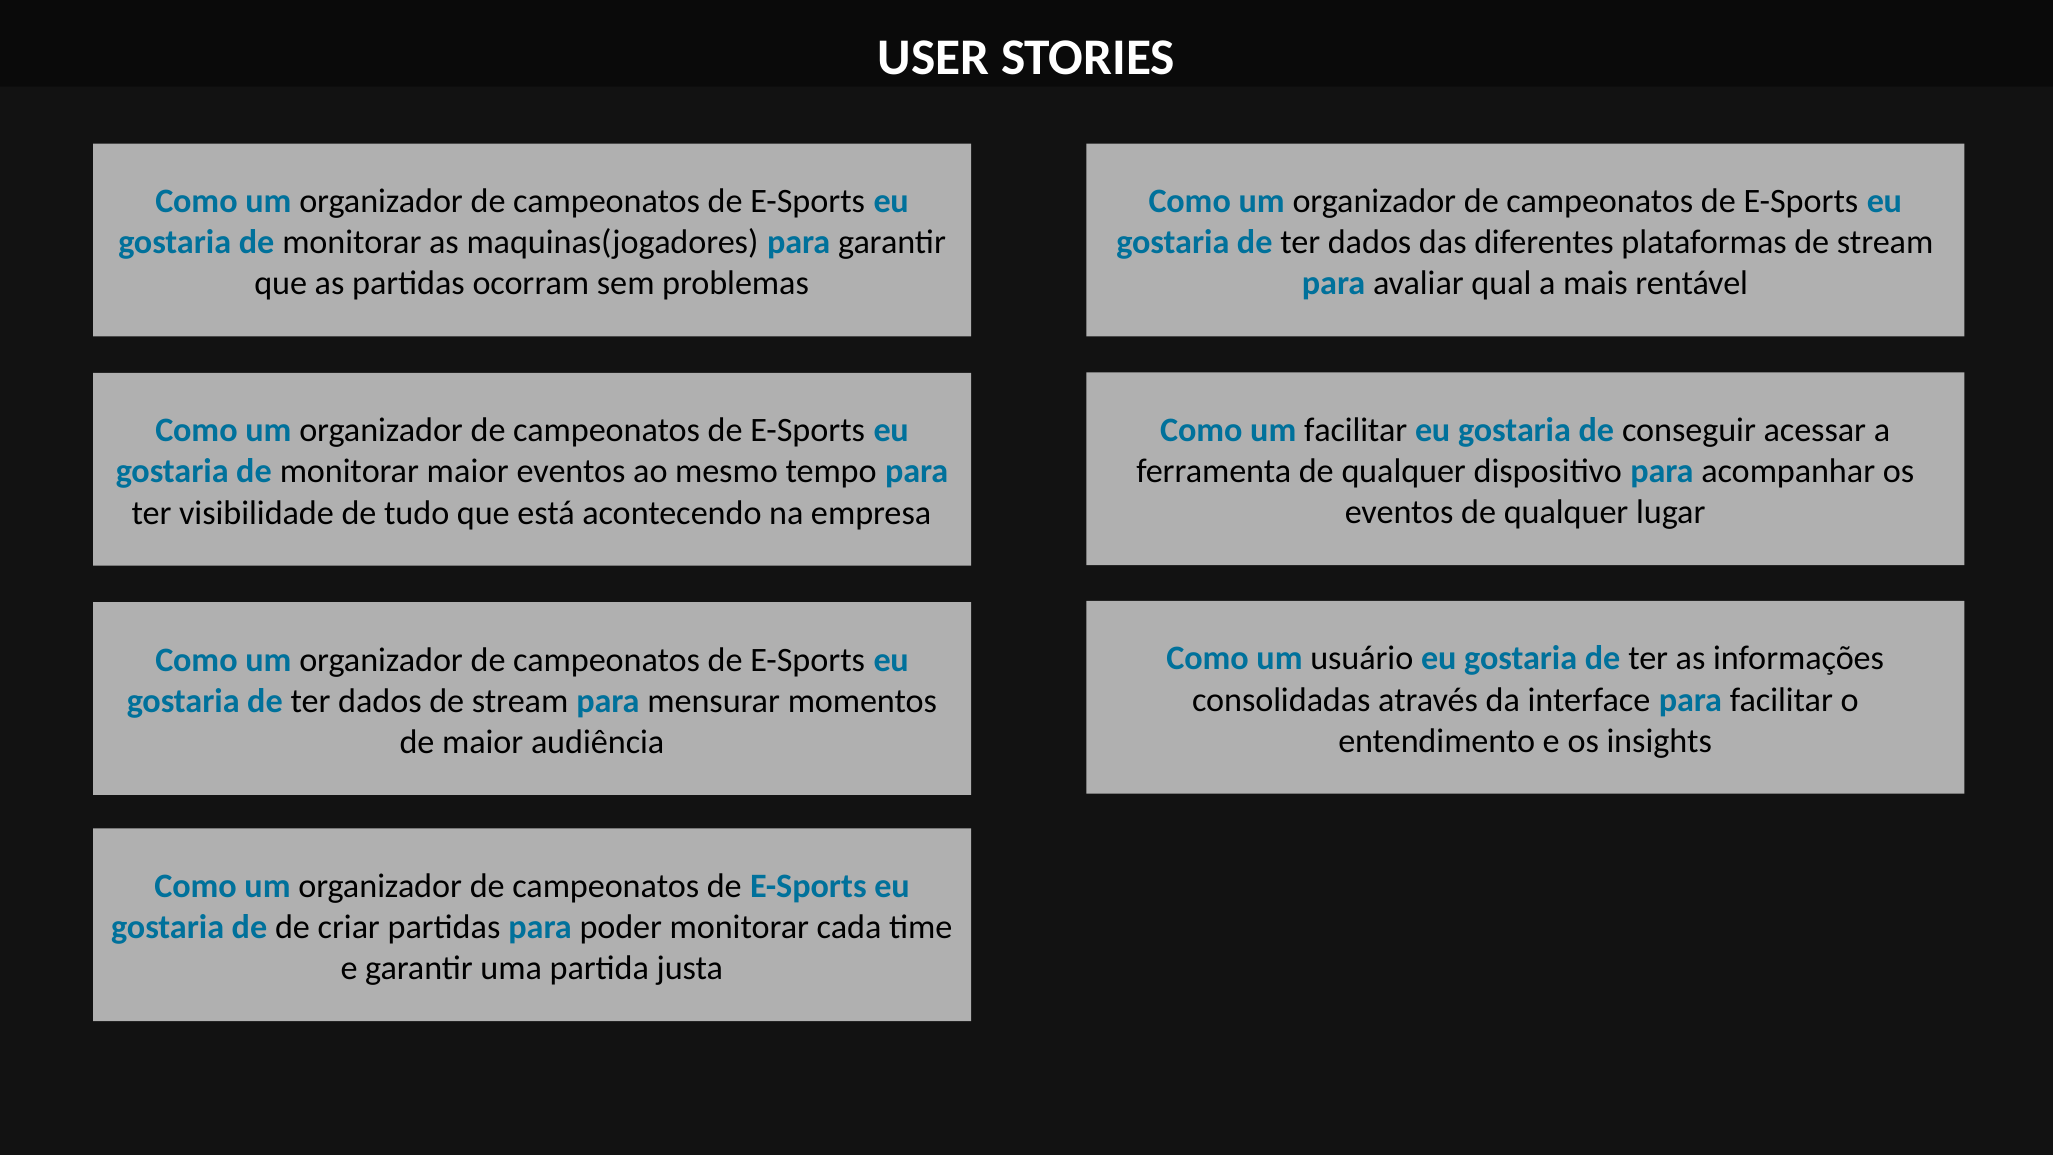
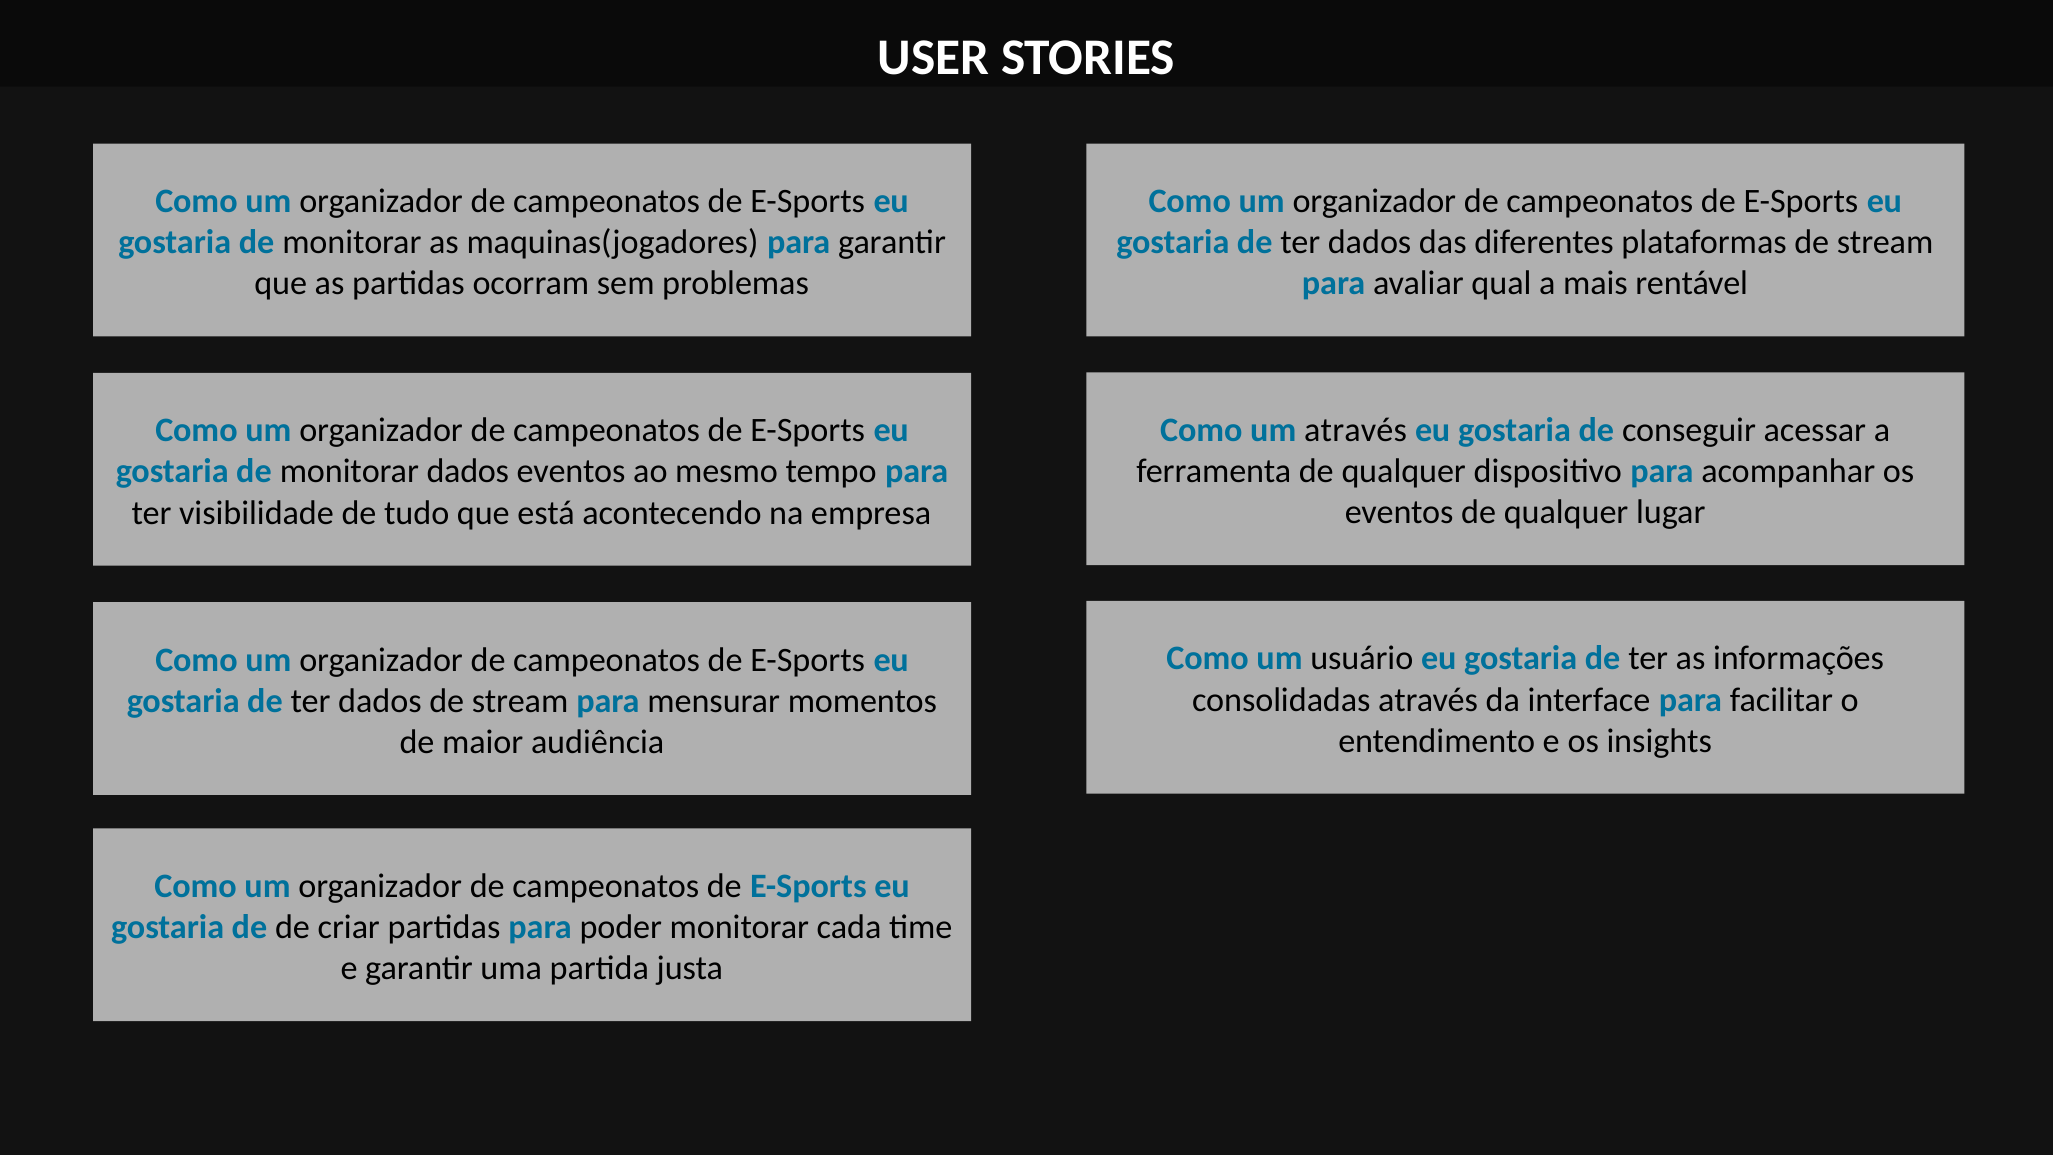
um facilitar: facilitar -> através (1356, 430)
monitorar maior: maior -> dados (468, 472)
